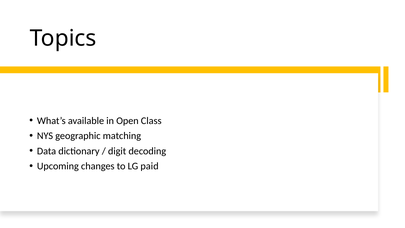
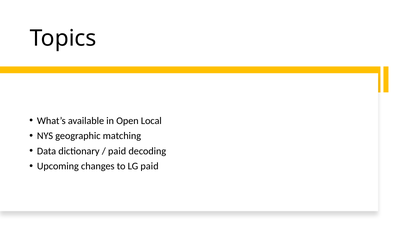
Class: Class -> Local (151, 121)
digit: digit -> paid (117, 151)
